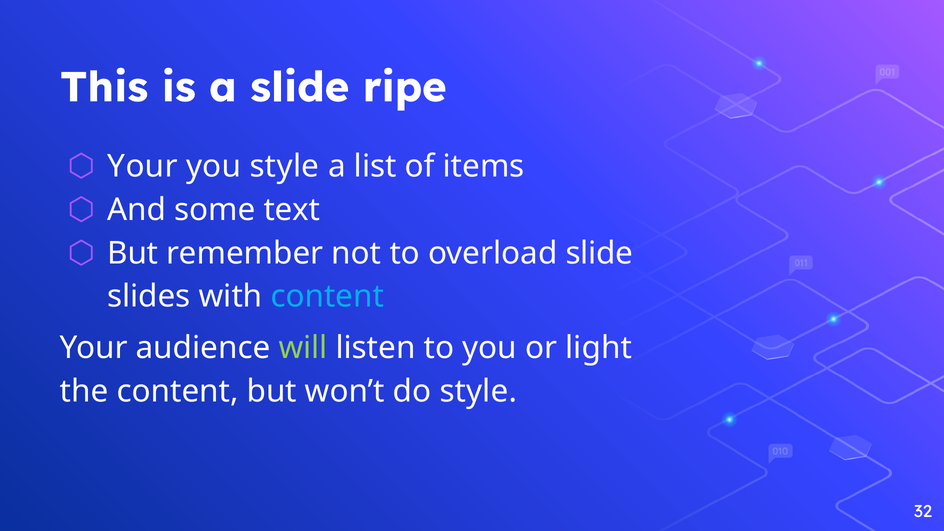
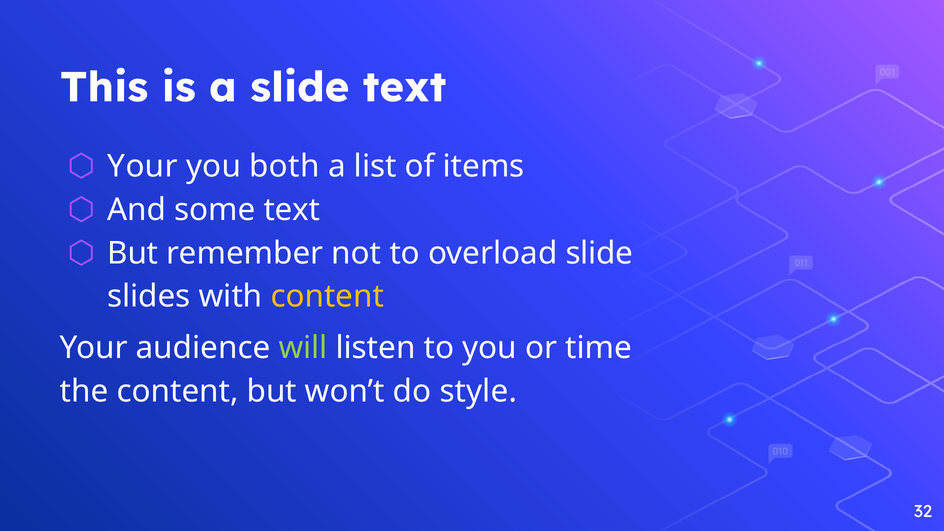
slide ripe: ripe -> text (405, 88)
you style: style -> both (284, 166)
content colour: light blue -> yellow (327, 297)
light: light -> time (599, 348)
